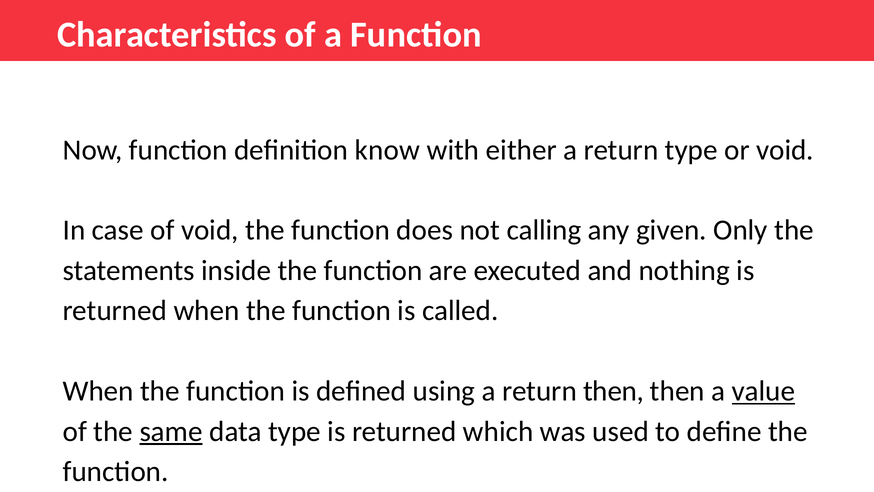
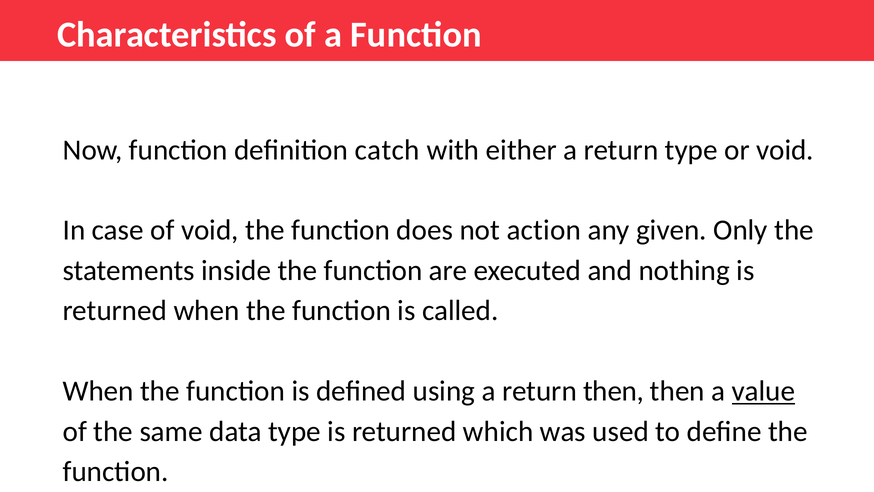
know: know -> catch (387, 150)
calling: calling -> action (544, 230)
same underline: present -> none (171, 431)
